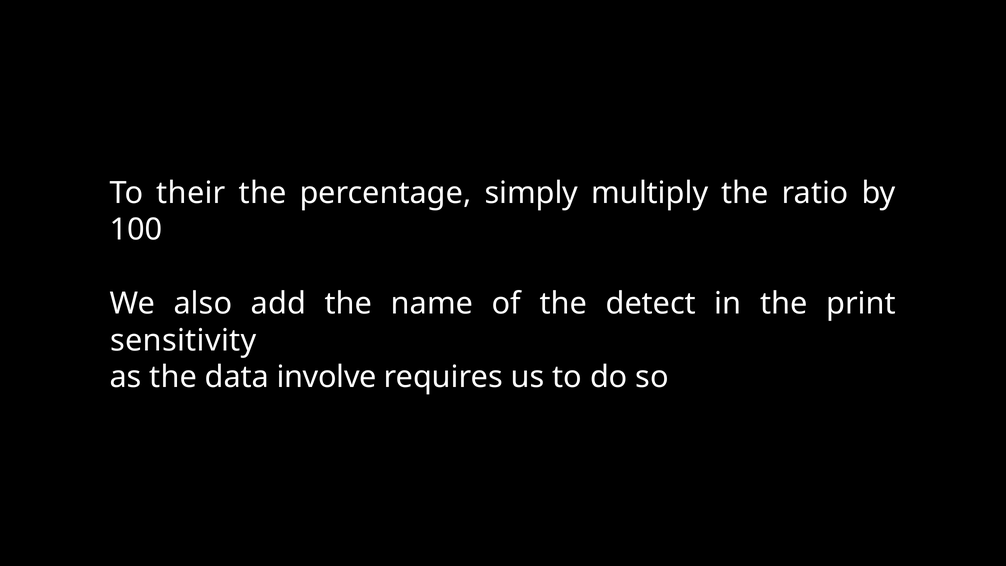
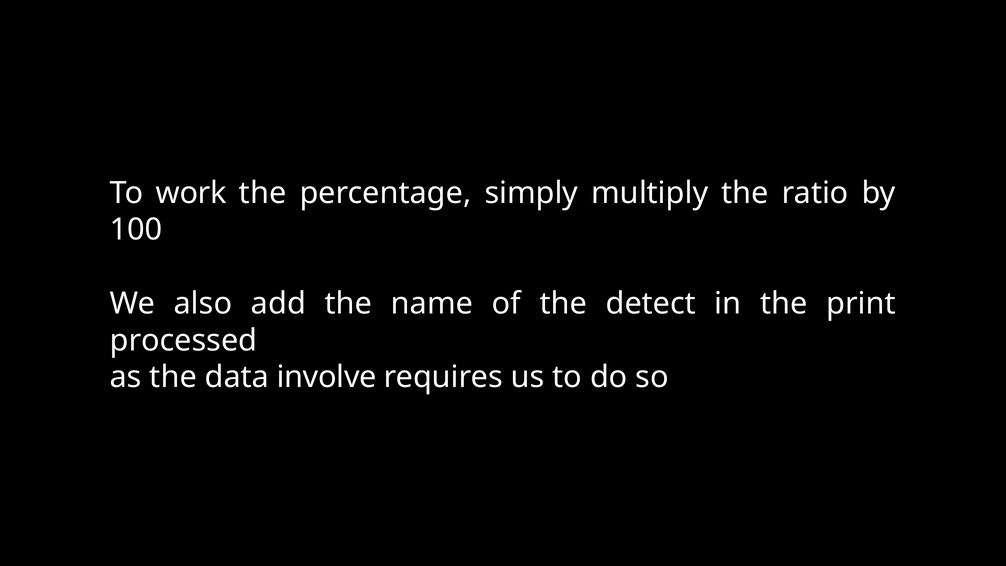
their: their -> work (191, 193)
sensitivity: sensitivity -> processed (183, 340)
